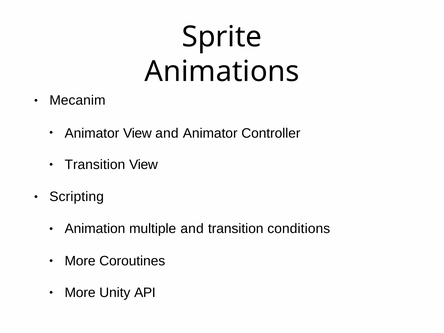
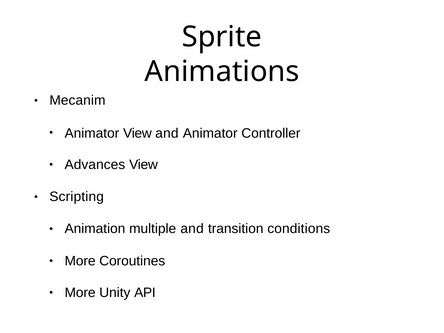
Transition: Transition -> Advances (95, 165)
